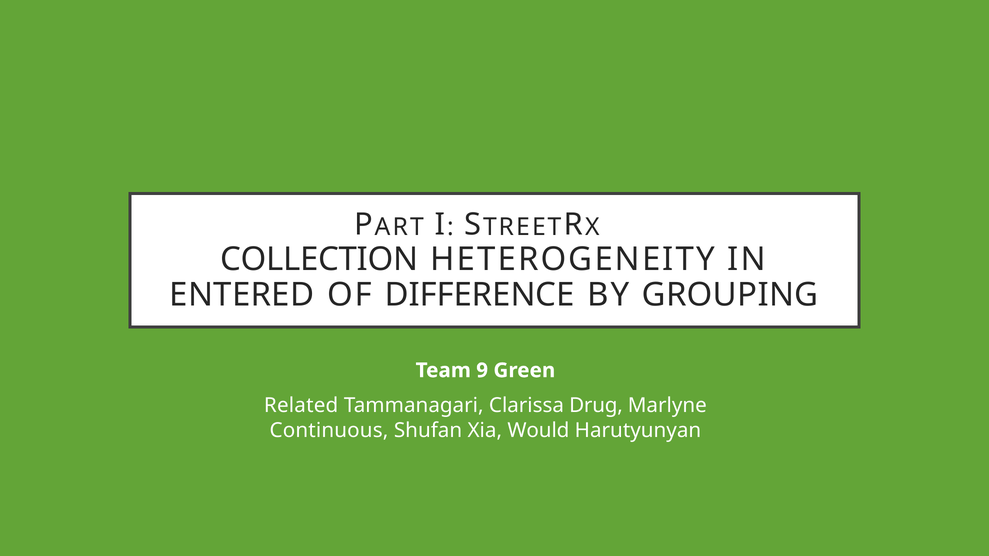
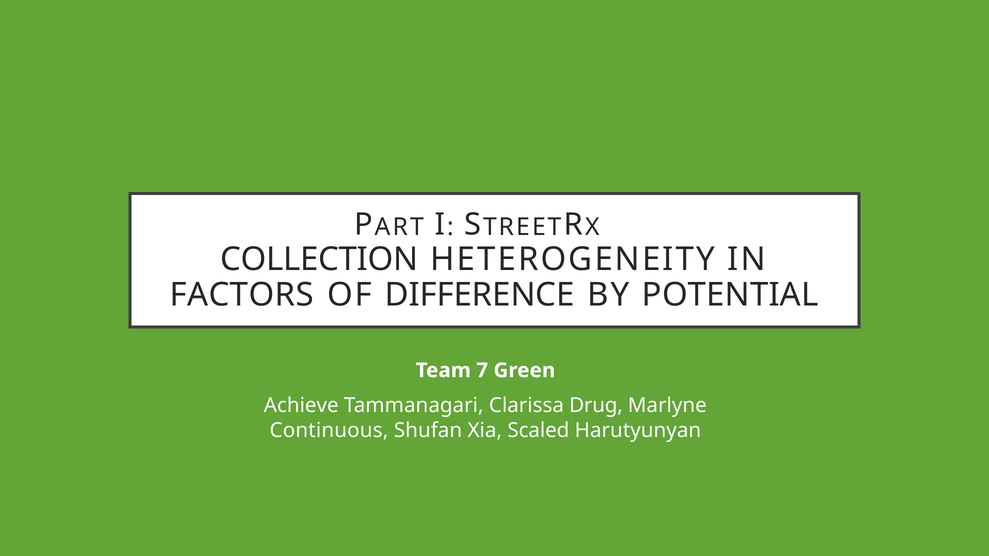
ENTERED: ENTERED -> FACTORS (242, 295)
GROUPING: GROUPING -> POTENTIAL (730, 295)
9: 9 -> 7 (482, 371)
Related: Related -> Achieve (301, 406)
Would: Would -> Scaled (538, 430)
